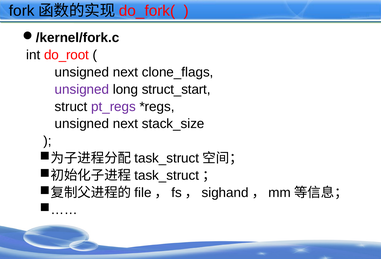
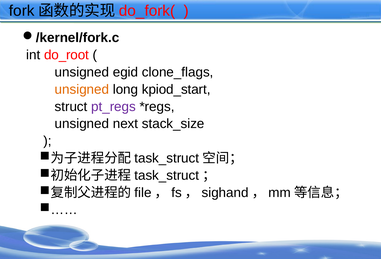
next: next -> egid (125, 72)
unsigned colour: purple -> orange (82, 89)
struct_start: struct_start -> kpiod_start (176, 89)
